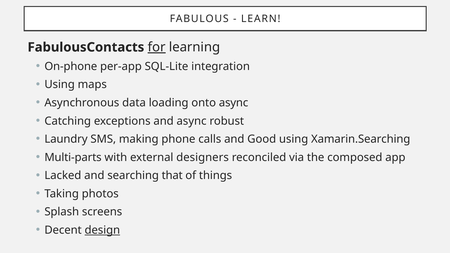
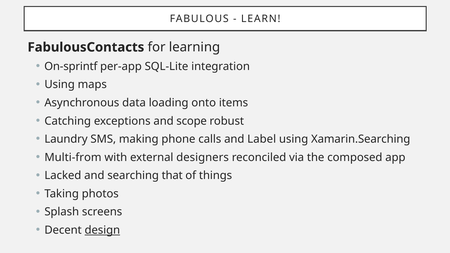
for underline: present -> none (157, 47)
On-phone: On-phone -> On-sprintf (71, 66)
onto async: async -> items (234, 103)
and async: async -> scope (192, 121)
Good: Good -> Label (262, 139)
Multi-parts: Multi-parts -> Multi-from (73, 157)
